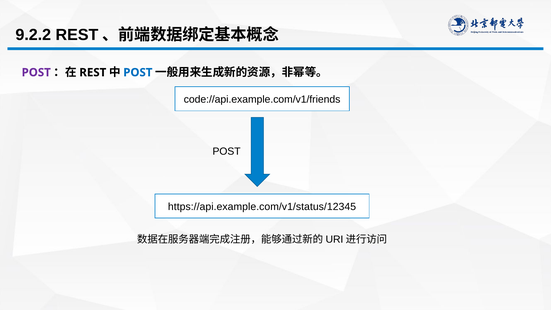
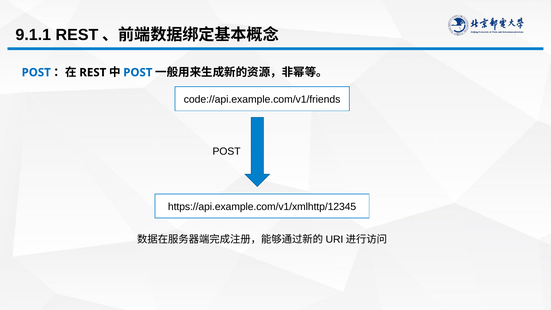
9.2.2: 9.2.2 -> 9.1.1 (33, 35)
POST colour: purple -> blue (36, 72)
https://api.example.com/v1/status/12345: https://api.example.com/v1/status/12345 -> https://api.example.com/v1/xmlhttp/12345 (262, 207)
